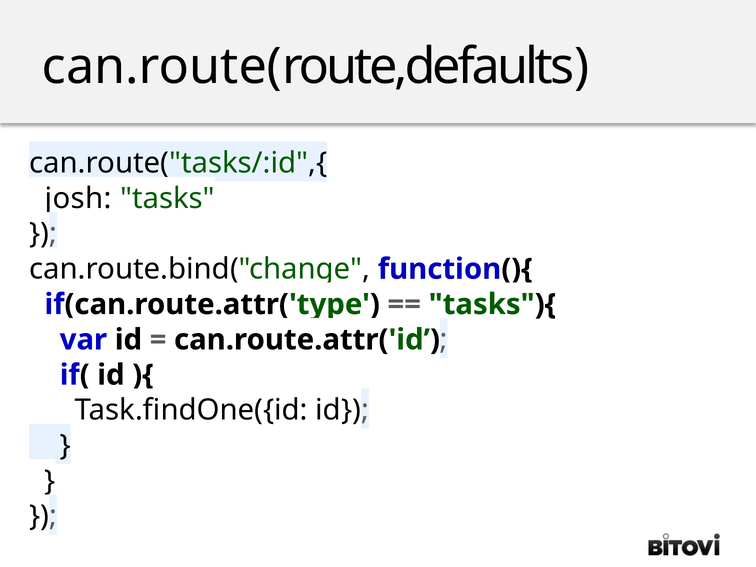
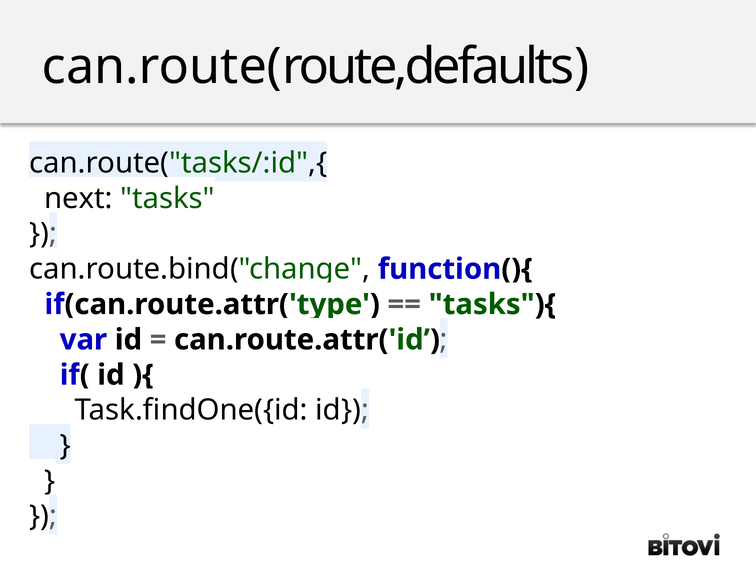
josh: josh -> next (79, 198)
